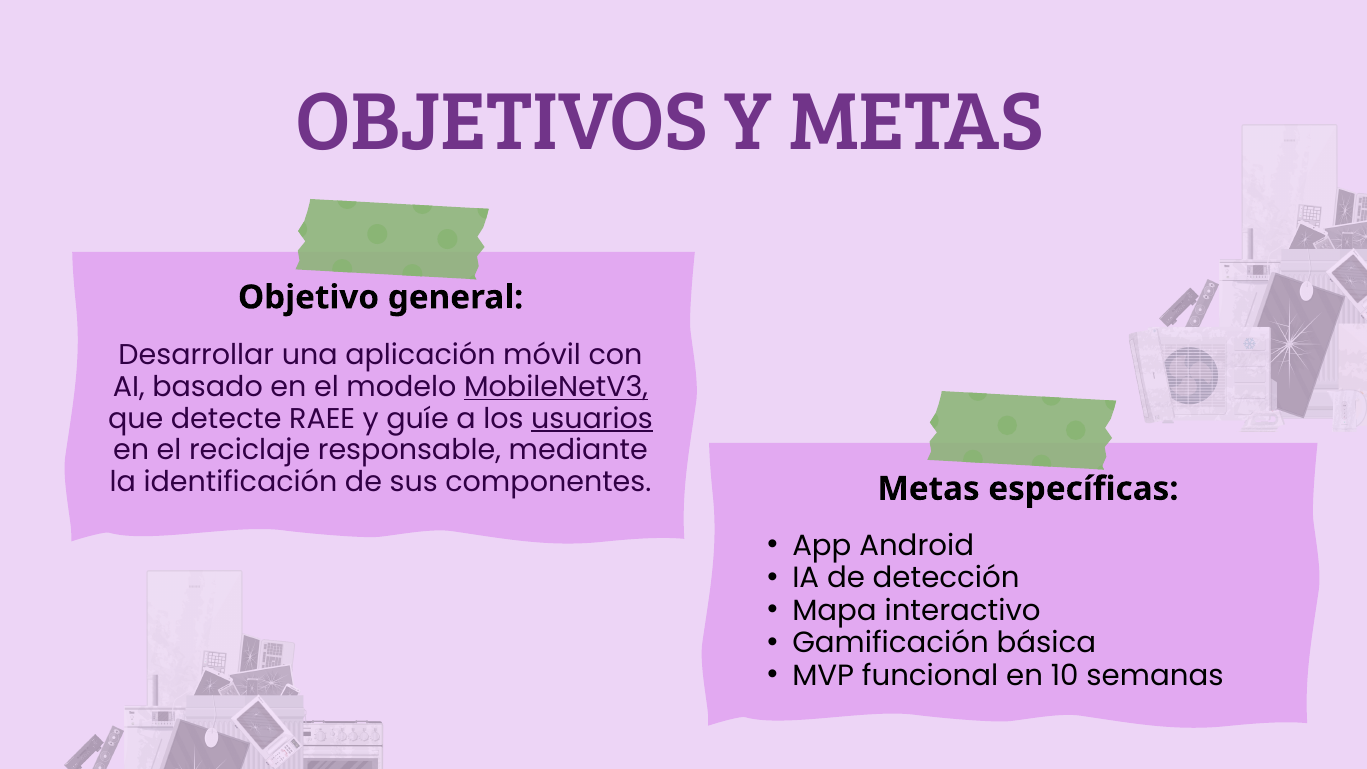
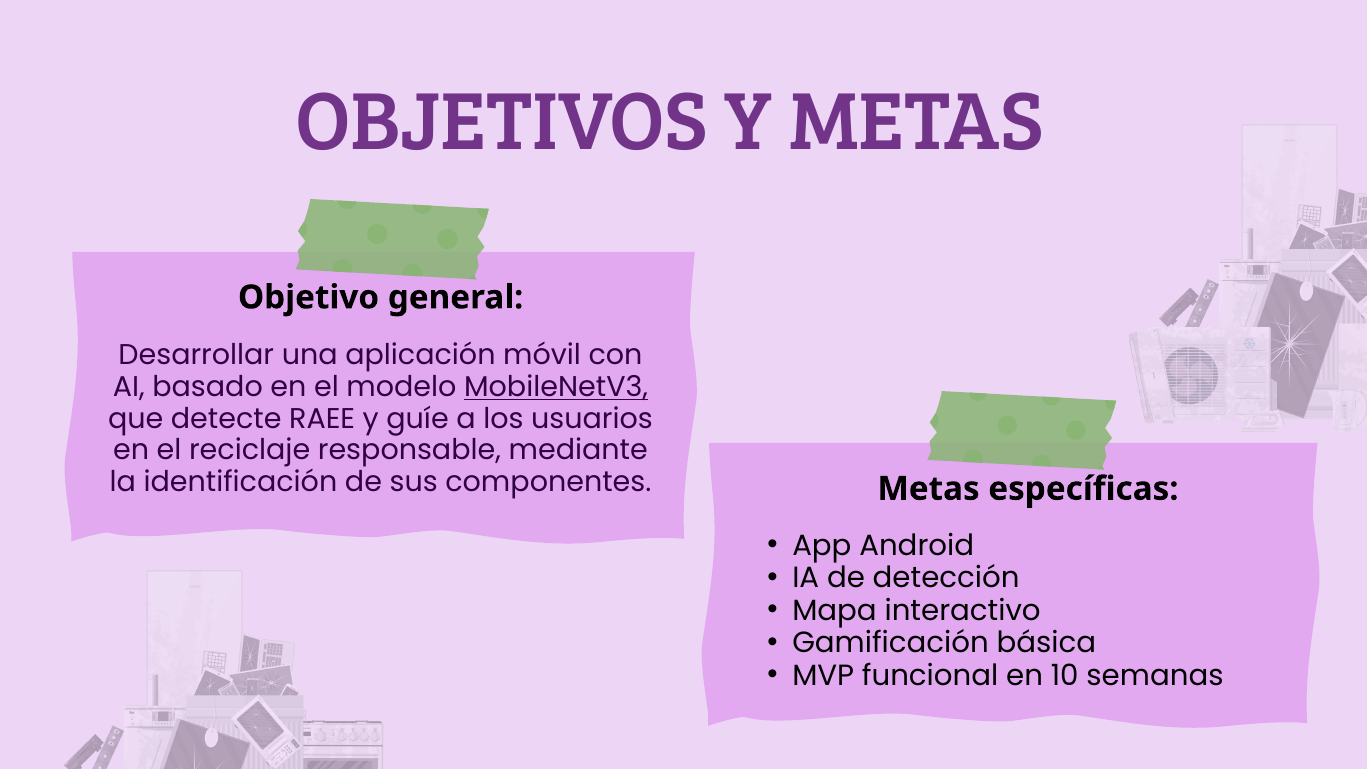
usuarios underline: present -> none (592, 419)
